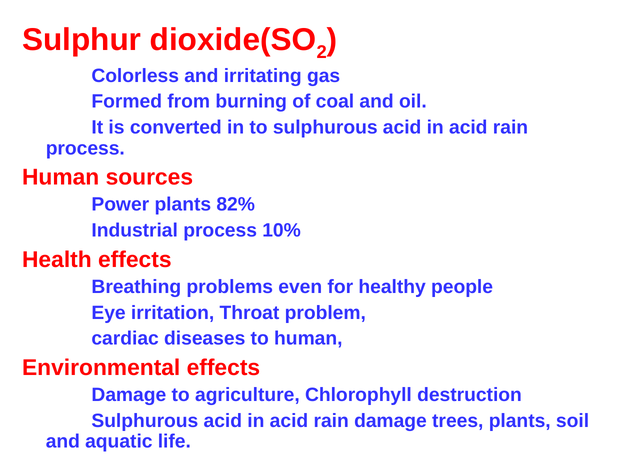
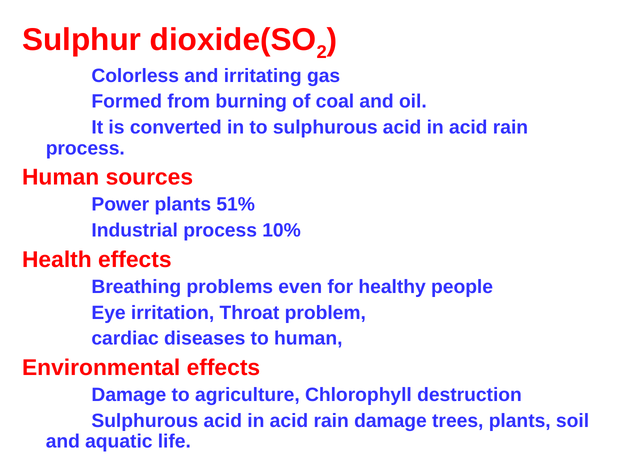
82%: 82% -> 51% (236, 205)
